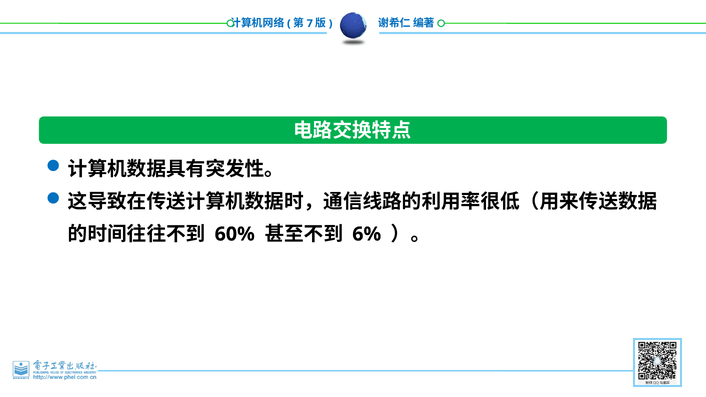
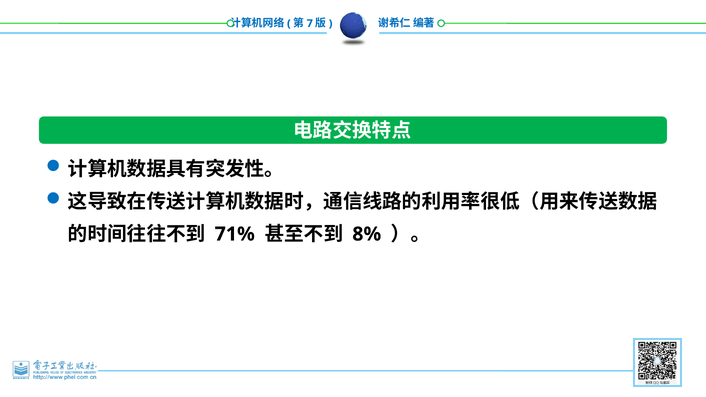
60%: 60% -> 71% (235, 234)
6%: 6% -> 8% (367, 234)
